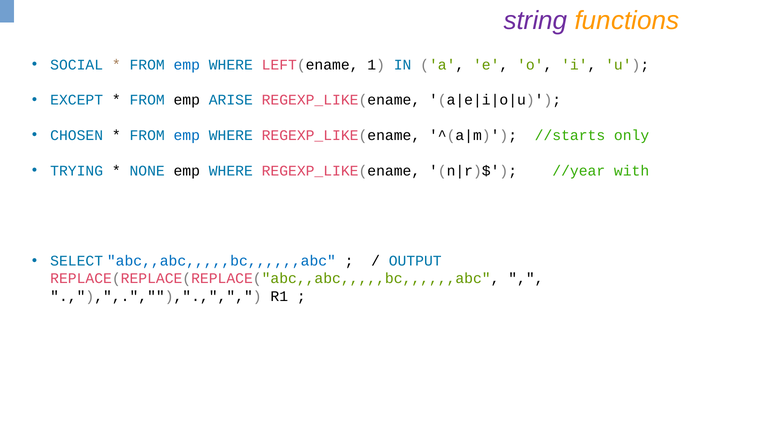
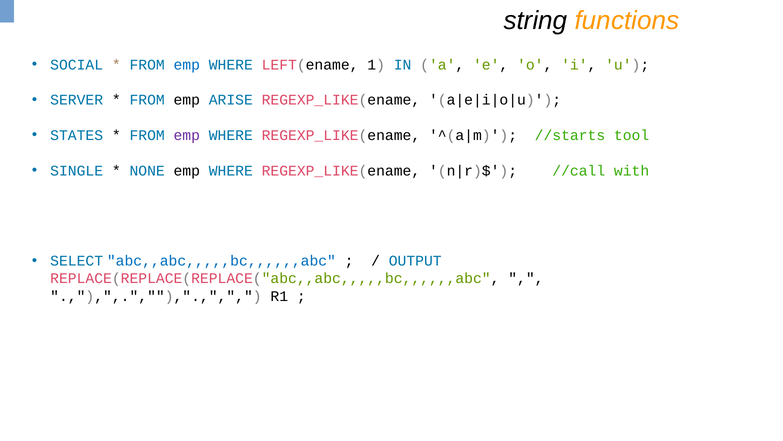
string colour: purple -> black (536, 20)
EXCEPT: EXCEPT -> SERVER (77, 100)
CHOSEN: CHOSEN -> STATES (77, 135)
emp colour: blue -> purple (187, 135)
only: only -> tool (632, 135)
TRYING: TRYING -> SINGLE (77, 170)
//year: //year -> //call (579, 170)
